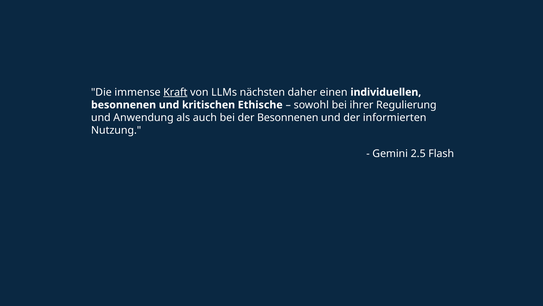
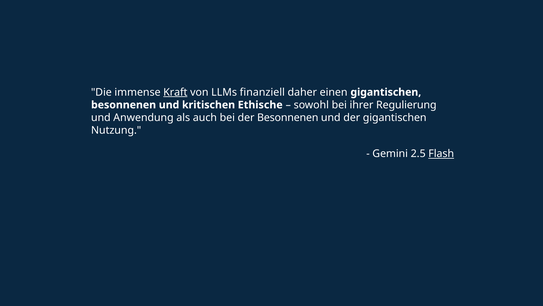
nächsten: nächsten -> finanziell (262, 92)
einen individuellen: individuellen -> gigantischen (386, 92)
der informierten: informierten -> gigantischen (395, 117)
Flash underline: none -> present (441, 153)
